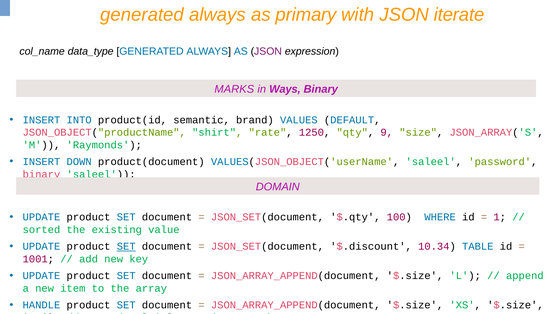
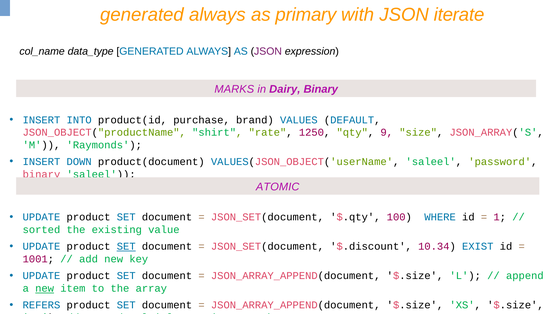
Ways: Ways -> Dairy (285, 89)
semantic: semantic -> purchase (202, 120)
DOMAIN: DOMAIN -> ATOMIC (278, 187)
TABLE: TABLE -> EXIST (478, 246)
new underline: none -> present (45, 288)
HANDLE: HANDLE -> REFERS (41, 305)
